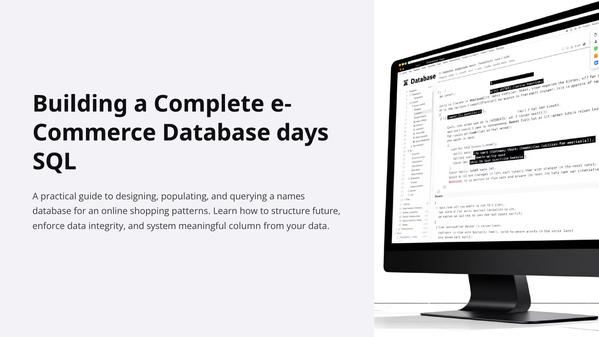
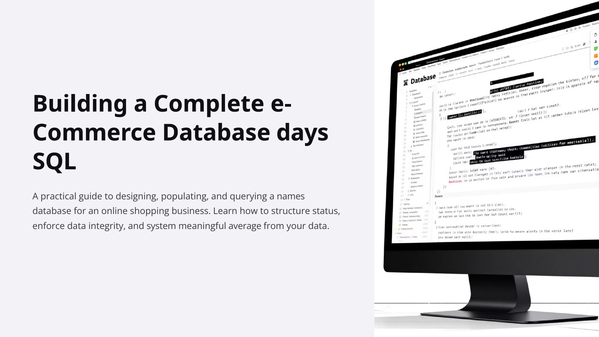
patterns: patterns -> business (191, 211)
future: future -> status (326, 211)
column: column -> average (245, 226)
